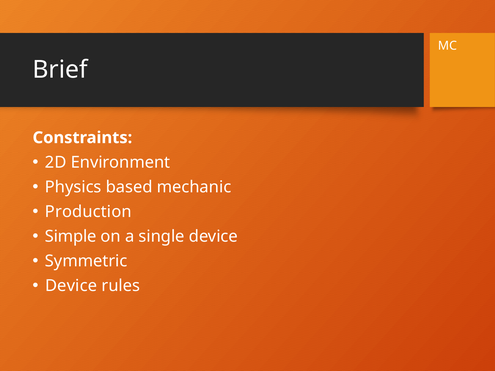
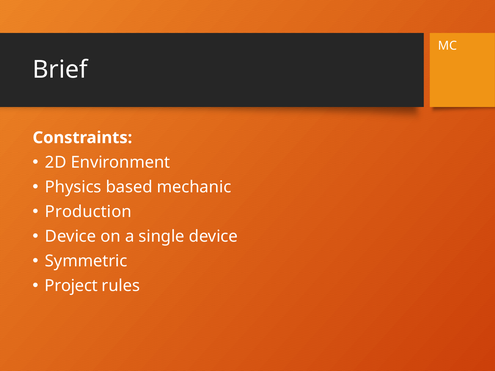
Simple: Simple -> Device (71, 237)
Device: Device -> Project (71, 286)
